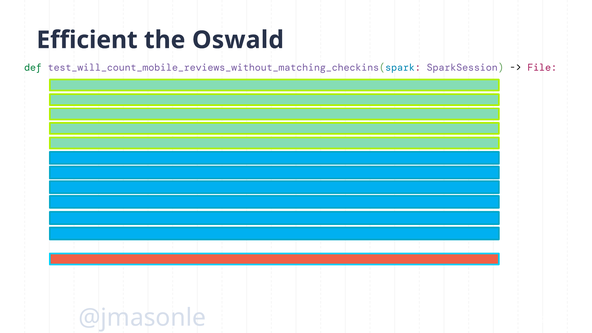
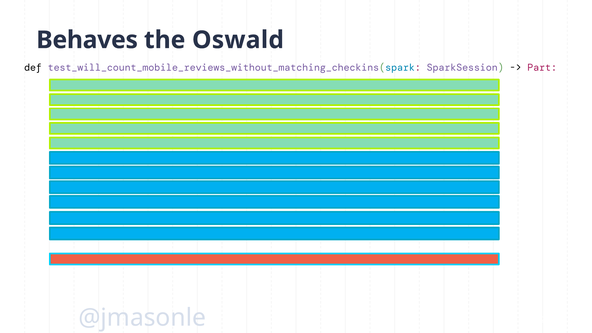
Efficient: Efficient -> Behaves (87, 40)
def colour: green -> black (33, 67)
File: File -> Part (542, 67)
